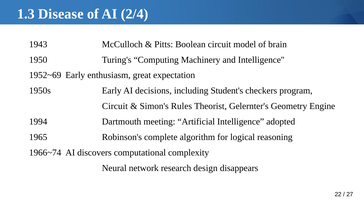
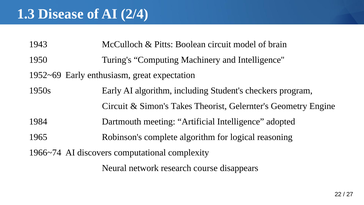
AI decisions: decisions -> algorithm (154, 91)
Rules: Rules -> Takes (182, 106)
1994: 1994 -> 1984 (38, 122)
design: design -> course (206, 168)
